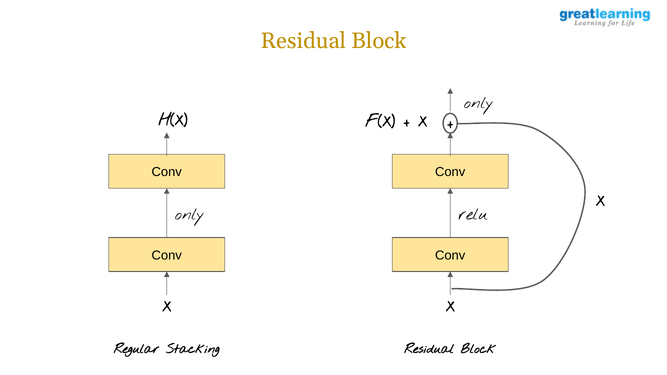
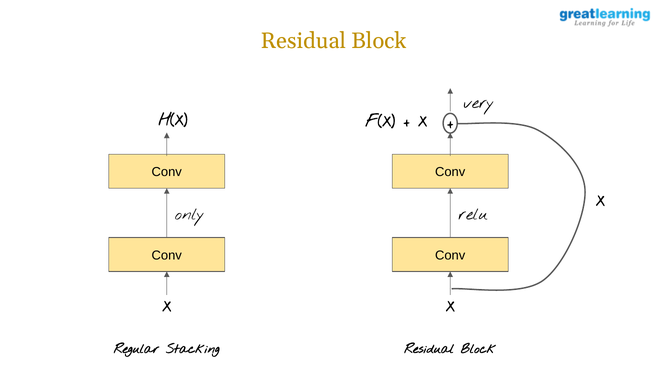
only: only -> very (479, 103)
